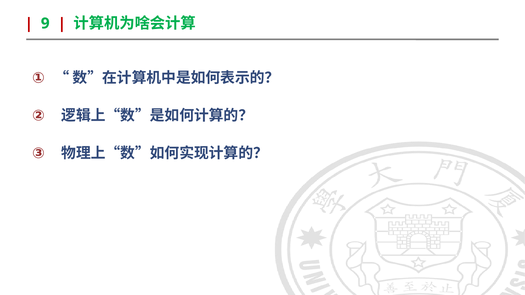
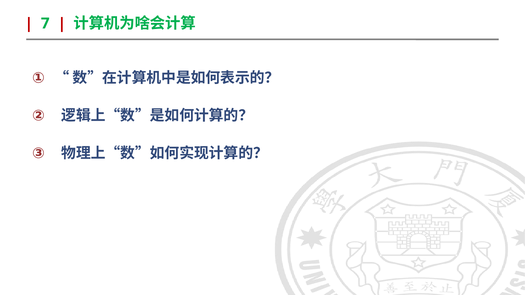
9: 9 -> 7 (45, 23)
